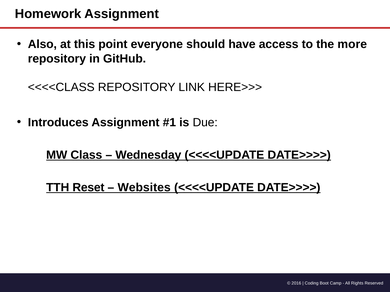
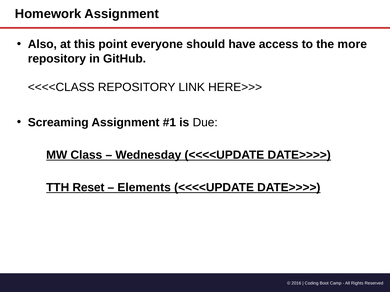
Introduces: Introduces -> Screaming (58, 123)
Websites: Websites -> Elements (144, 188)
